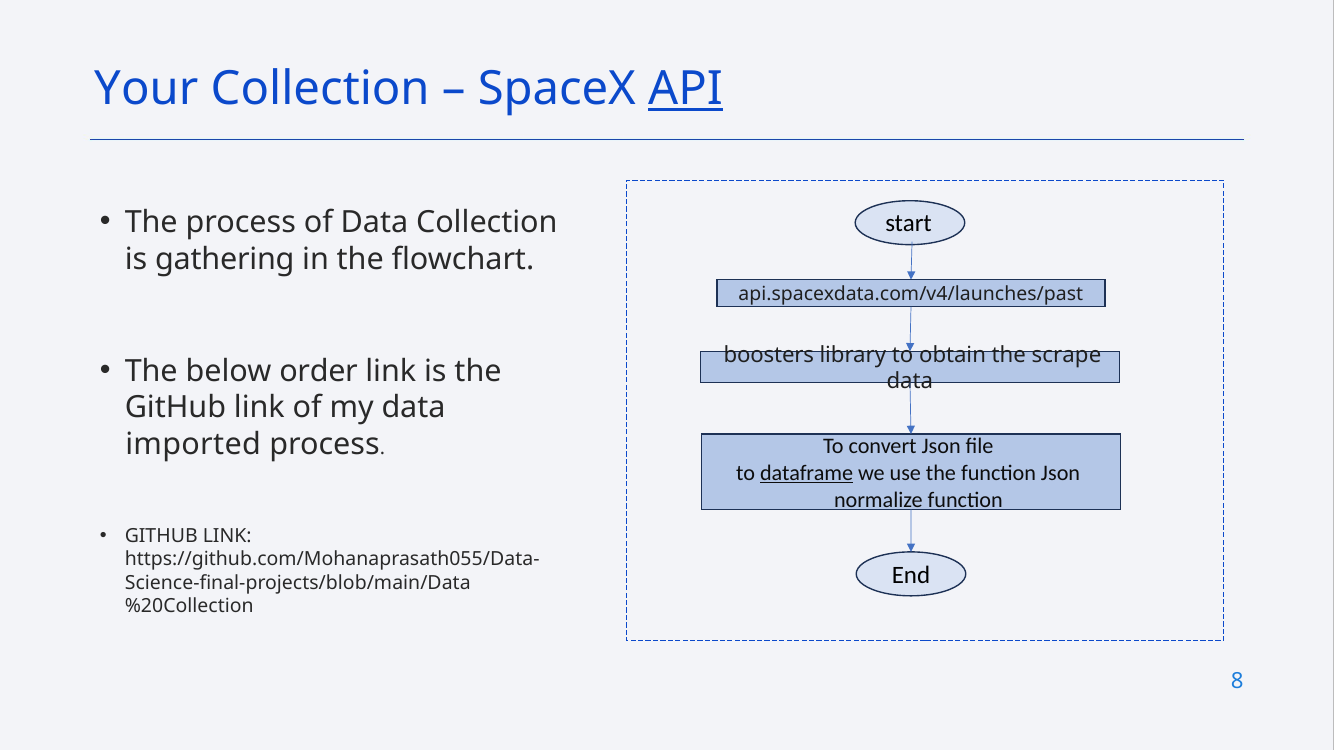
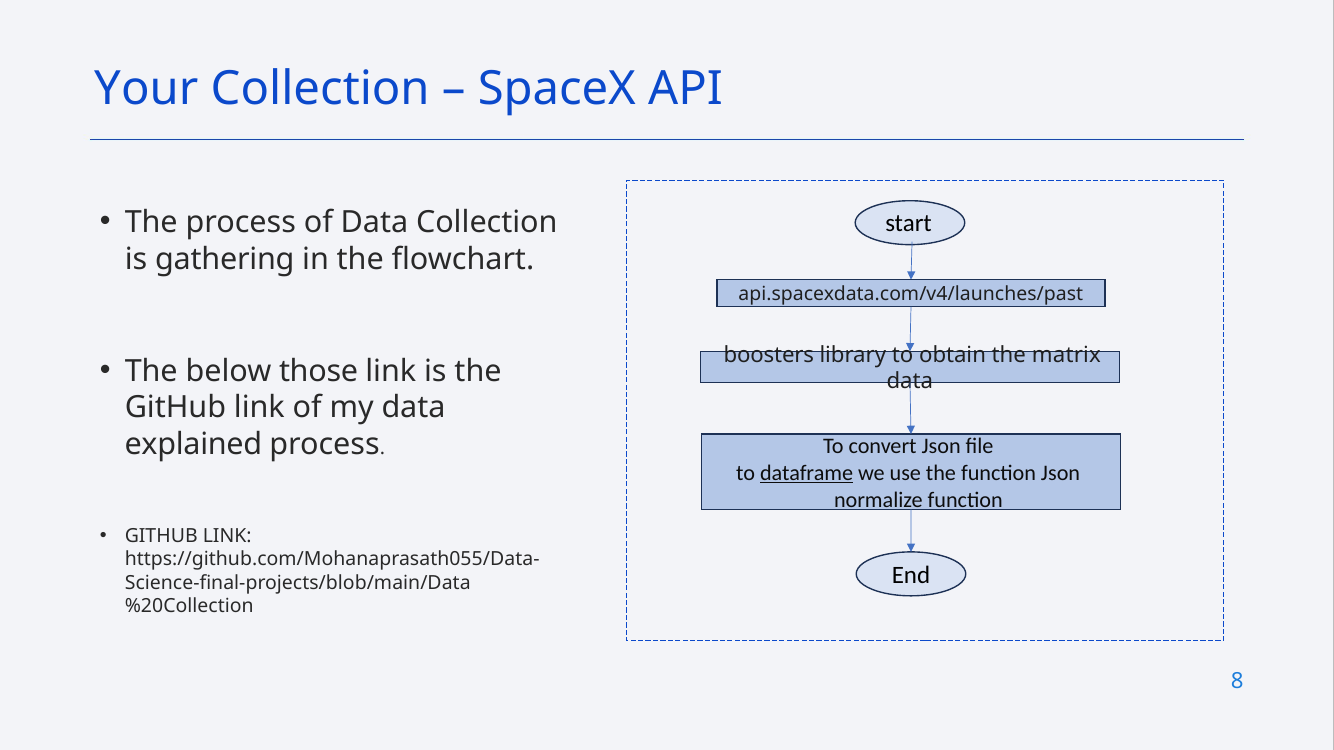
API underline: present -> none (686, 89)
scrape: scrape -> matrix (1066, 355)
order: order -> those (319, 371)
imported: imported -> explained (193, 445)
